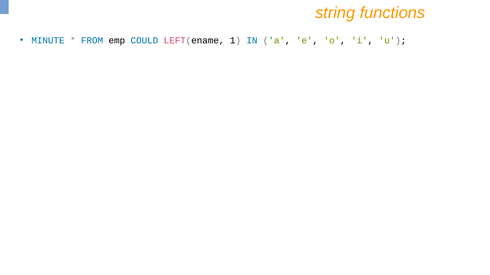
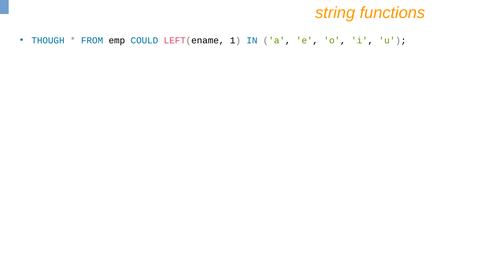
MINUTE: MINUTE -> THOUGH (48, 41)
